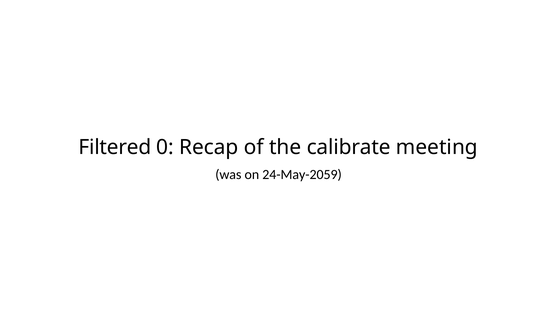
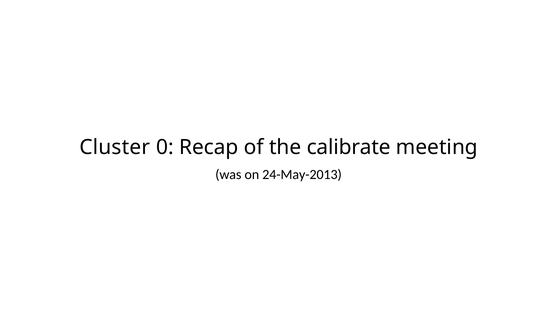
Filtered: Filtered -> Cluster (115, 147)
24-May-2059: 24-May-2059 -> 24-May-2013 (302, 174)
